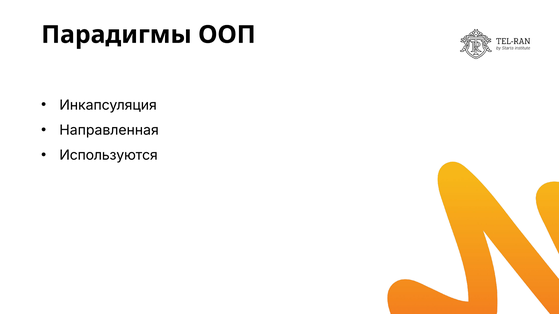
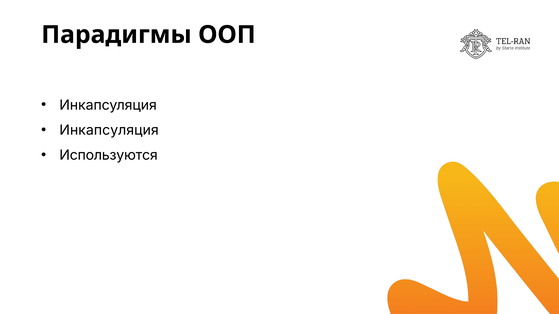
Направленная: Направленная -> Инкапсуляция (109, 130)
